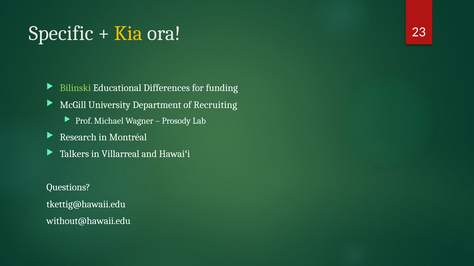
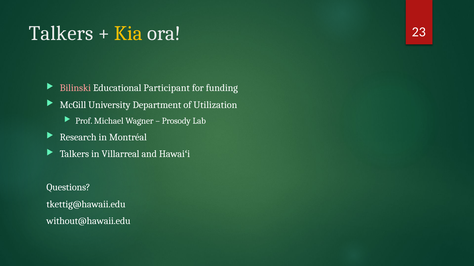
Specific: Specific -> Talkers (61, 33)
Bilinski colour: light green -> pink (75, 88)
Differences: Differences -> Participant (167, 88)
Recruiting: Recruiting -> Utilization (215, 105)
